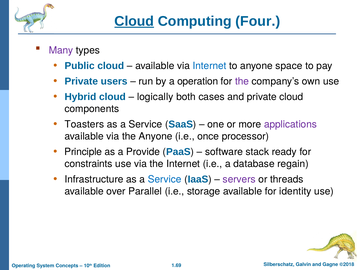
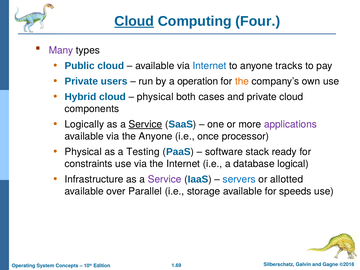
space: space -> tracks (289, 66)
the colour: purple -> orange (242, 81)
logically: logically -> physical (155, 97)
Toasters: Toasters -> Logically (84, 124)
Service underline: none -> present (145, 124)
Principle: Principle -> Physical (83, 152)
Provide: Provide -> Testing (143, 152)
regain: regain -> logical (293, 164)
Service colour: blue -> purple (165, 179)
servers colour: purple -> blue (239, 179)
threads: threads -> allotted (287, 179)
identity: identity -> speeds (295, 191)
